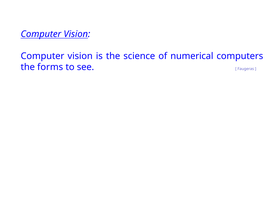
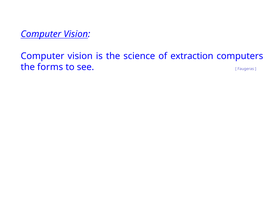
numerical: numerical -> extraction (192, 56)
